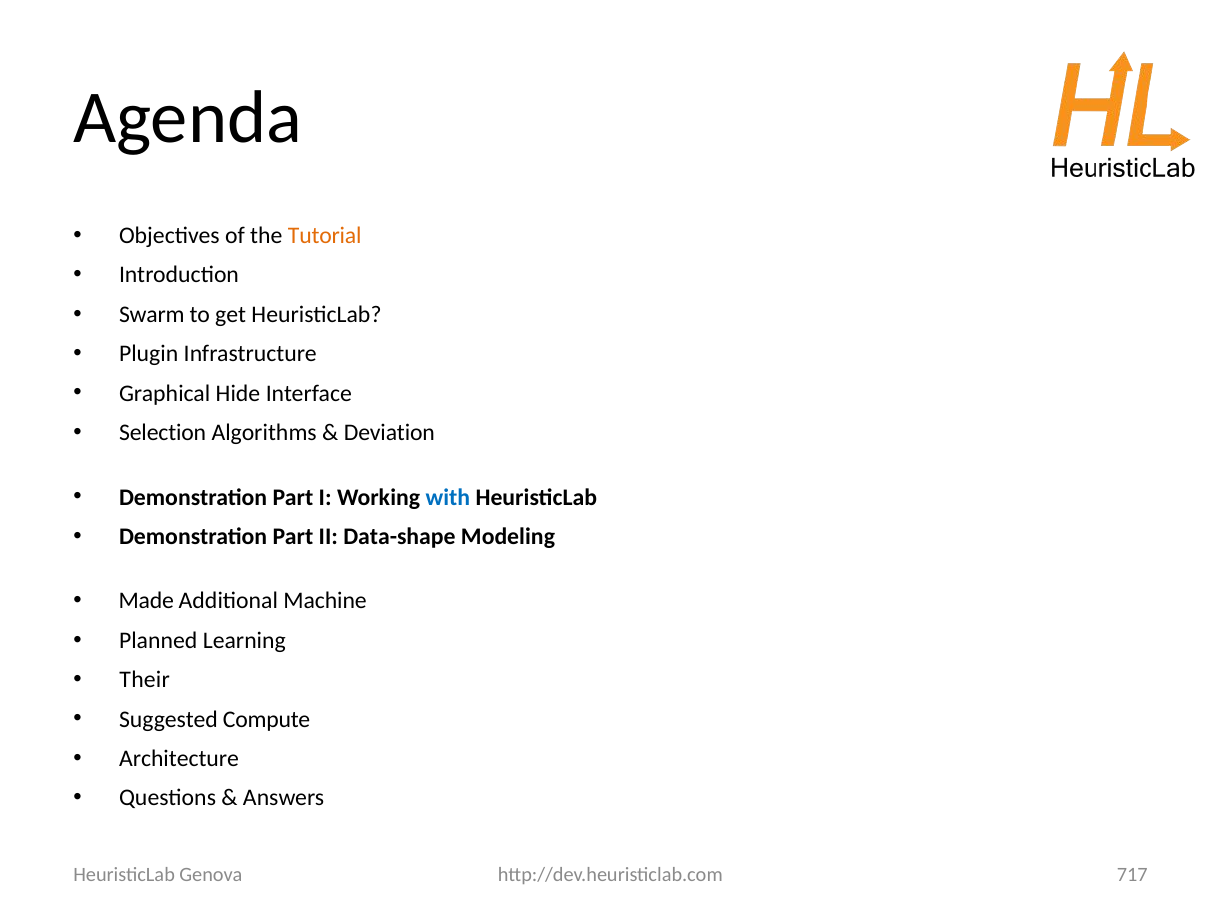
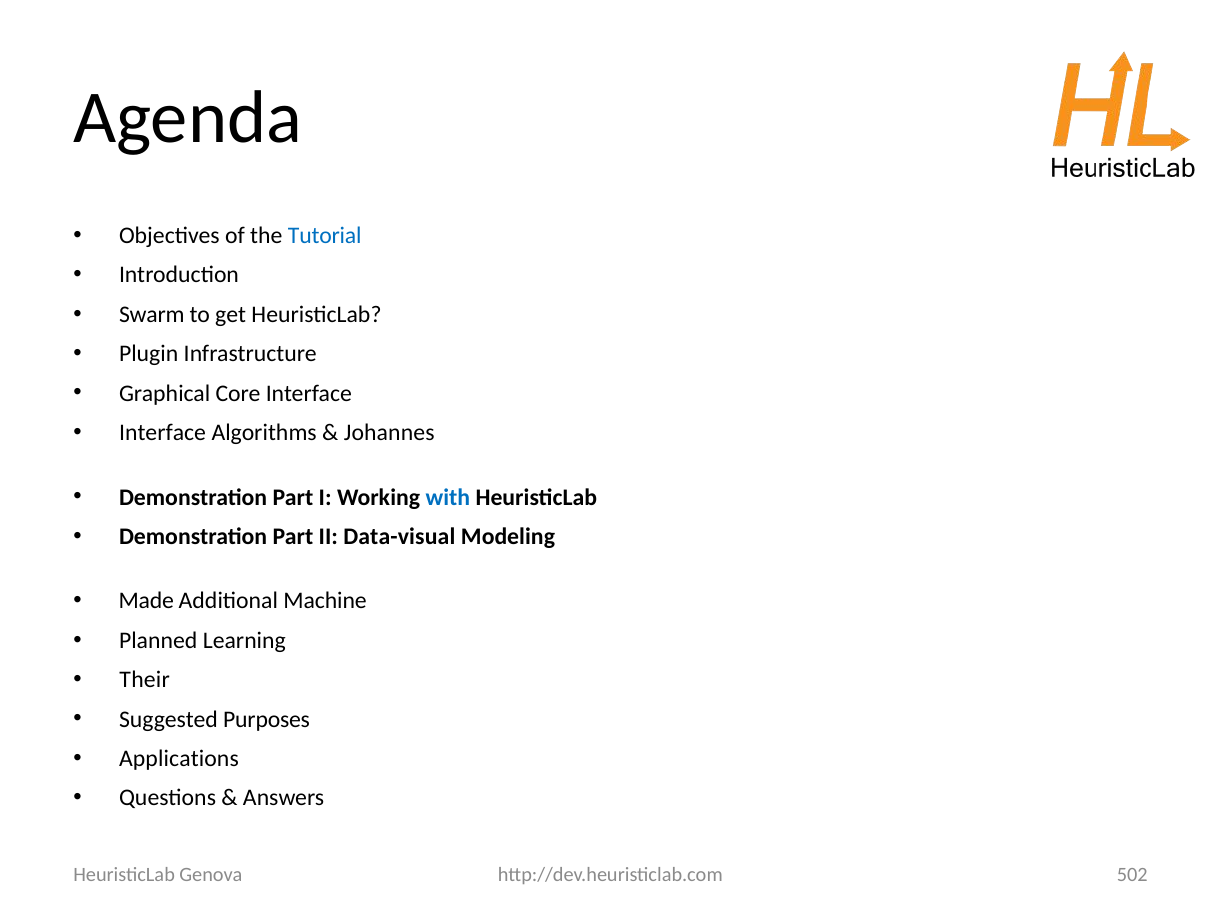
Tutorial colour: orange -> blue (325, 236)
Hide: Hide -> Core (238, 393)
Selection: Selection -> Interface (163, 433)
Deviation: Deviation -> Johannes (389, 433)
Data-shape: Data-shape -> Data-visual (399, 536)
Compute: Compute -> Purposes (267, 719)
Architecture: Architecture -> Applications (179, 758)
717: 717 -> 502 (1132, 874)
